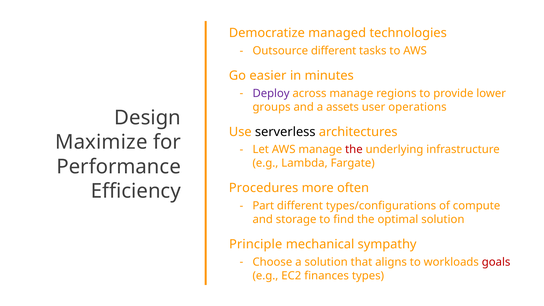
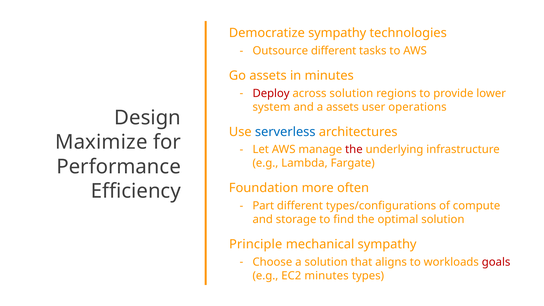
Democratize managed: managed -> sympathy (337, 33)
Go easier: easier -> assets (268, 76)
Deploy colour: purple -> red (271, 93)
across manage: manage -> solution (351, 93)
groups: groups -> system (271, 107)
serverless colour: black -> blue (285, 132)
Procedures: Procedures -> Foundation (264, 188)
EC2 finances: finances -> minutes (327, 276)
